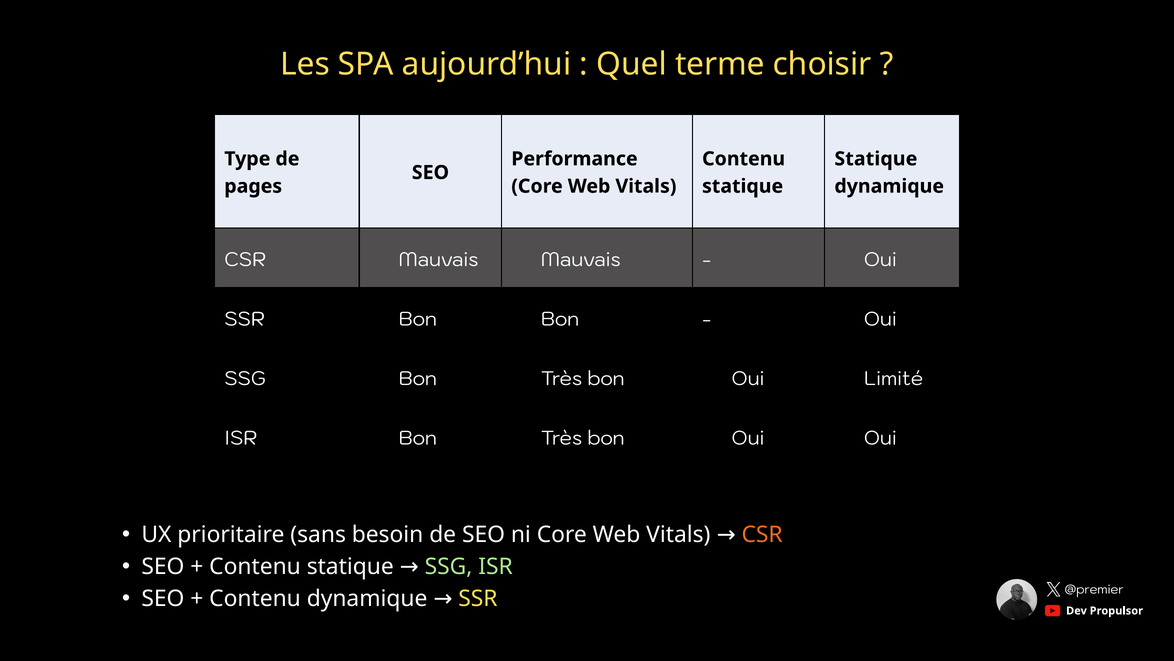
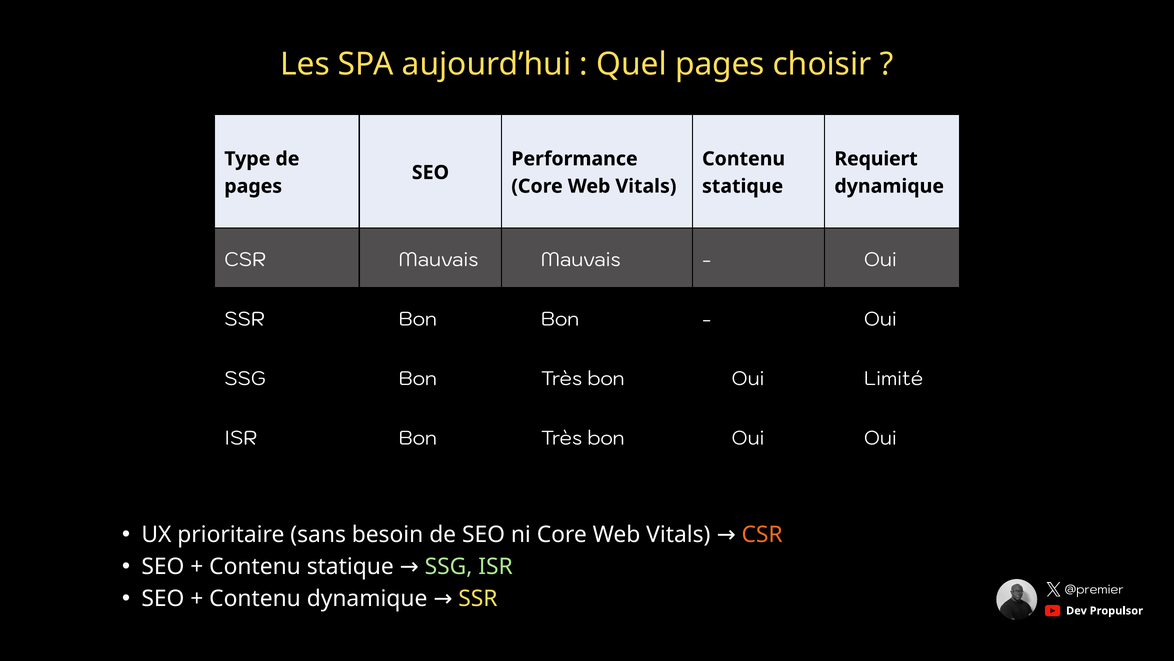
Quel terme: terme -> pages (720, 64)
Statique: Statique -> Requiert (876, 159)
